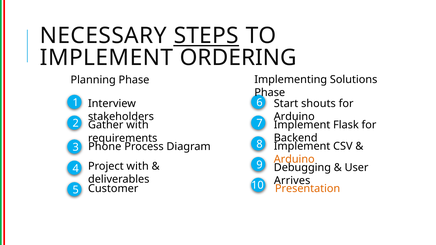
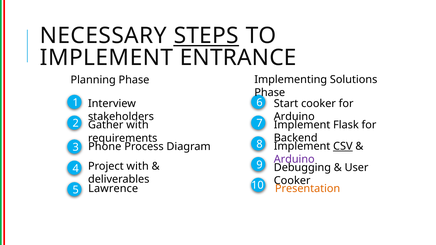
ORDERING: ORDERING -> ENTRANCE (238, 58)
Start shouts: shouts -> cooker (318, 104)
CSV underline: none -> present (343, 146)
Arduino colour: orange -> purple (294, 159)
Arrives: Arrives -> Cooker (292, 181)
Customer: Customer -> Lawrence (113, 189)
